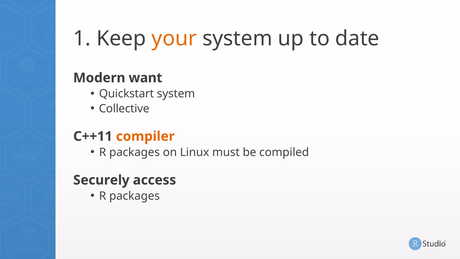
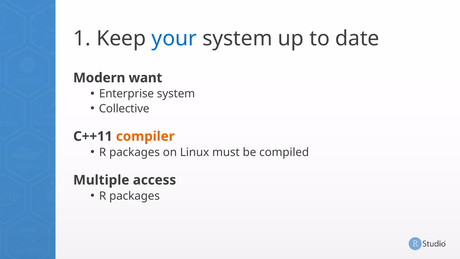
your colour: orange -> blue (174, 39)
Quickstart: Quickstart -> Enterprise (127, 94)
Securely: Securely -> Multiple (101, 180)
